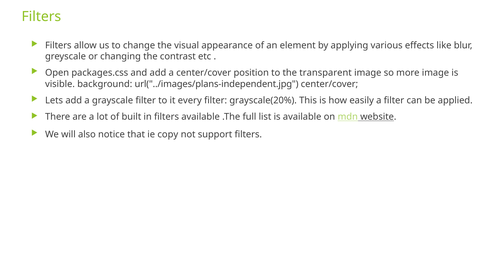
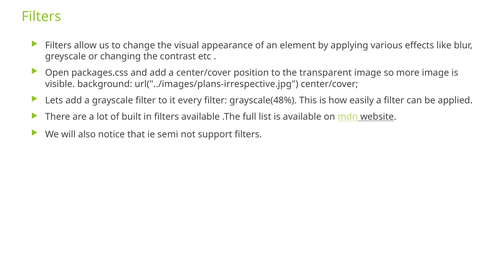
url("../images/plans-independent.jpg: url("../images/plans-independent.jpg -> url("../images/plans-irrespective.jpg (216, 84)
grayscale(20%: grayscale(20% -> grayscale(48% (263, 100)
copy: copy -> semi (168, 134)
